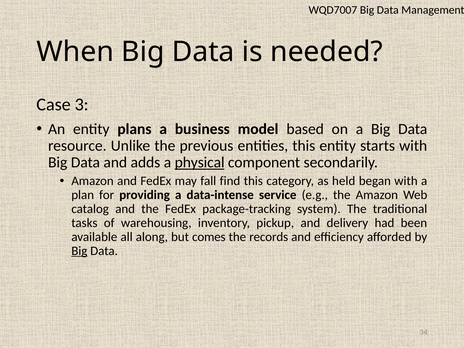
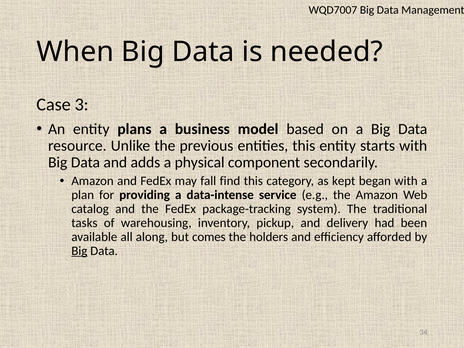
physical underline: present -> none (200, 163)
held: held -> kept (344, 181)
records: records -> holders (269, 237)
